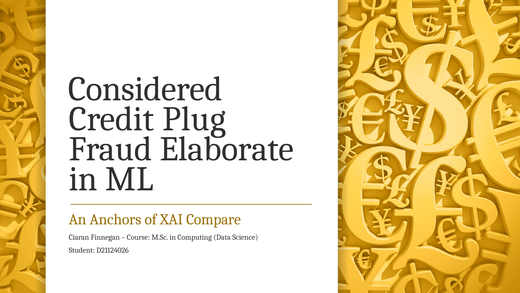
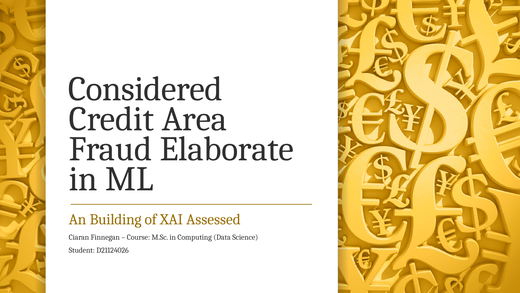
Plug: Plug -> Area (194, 119)
Anchors: Anchors -> Building (116, 219)
Compare: Compare -> Assessed (213, 219)
